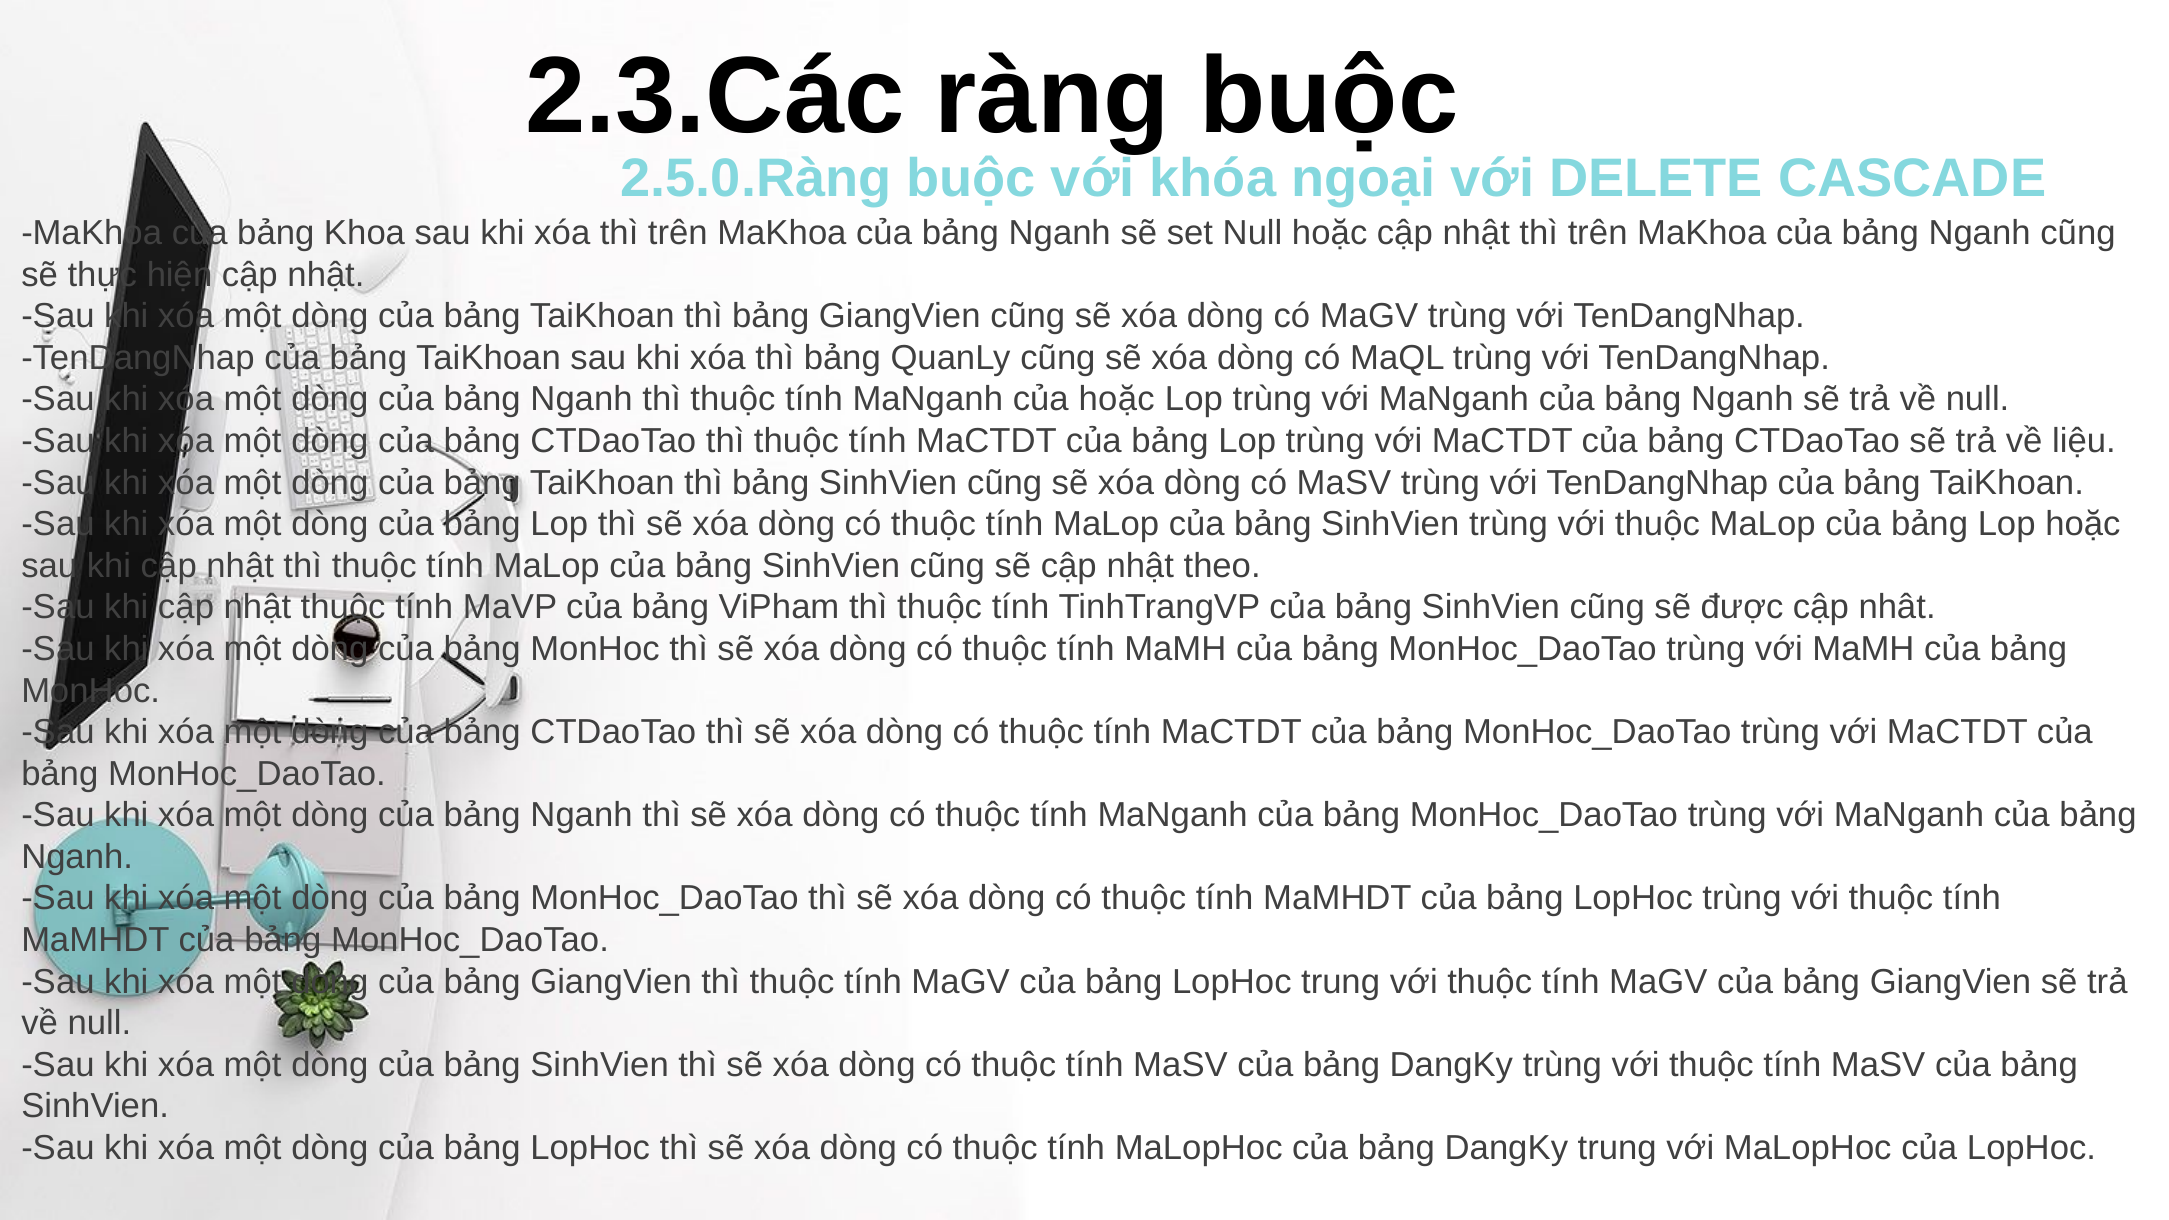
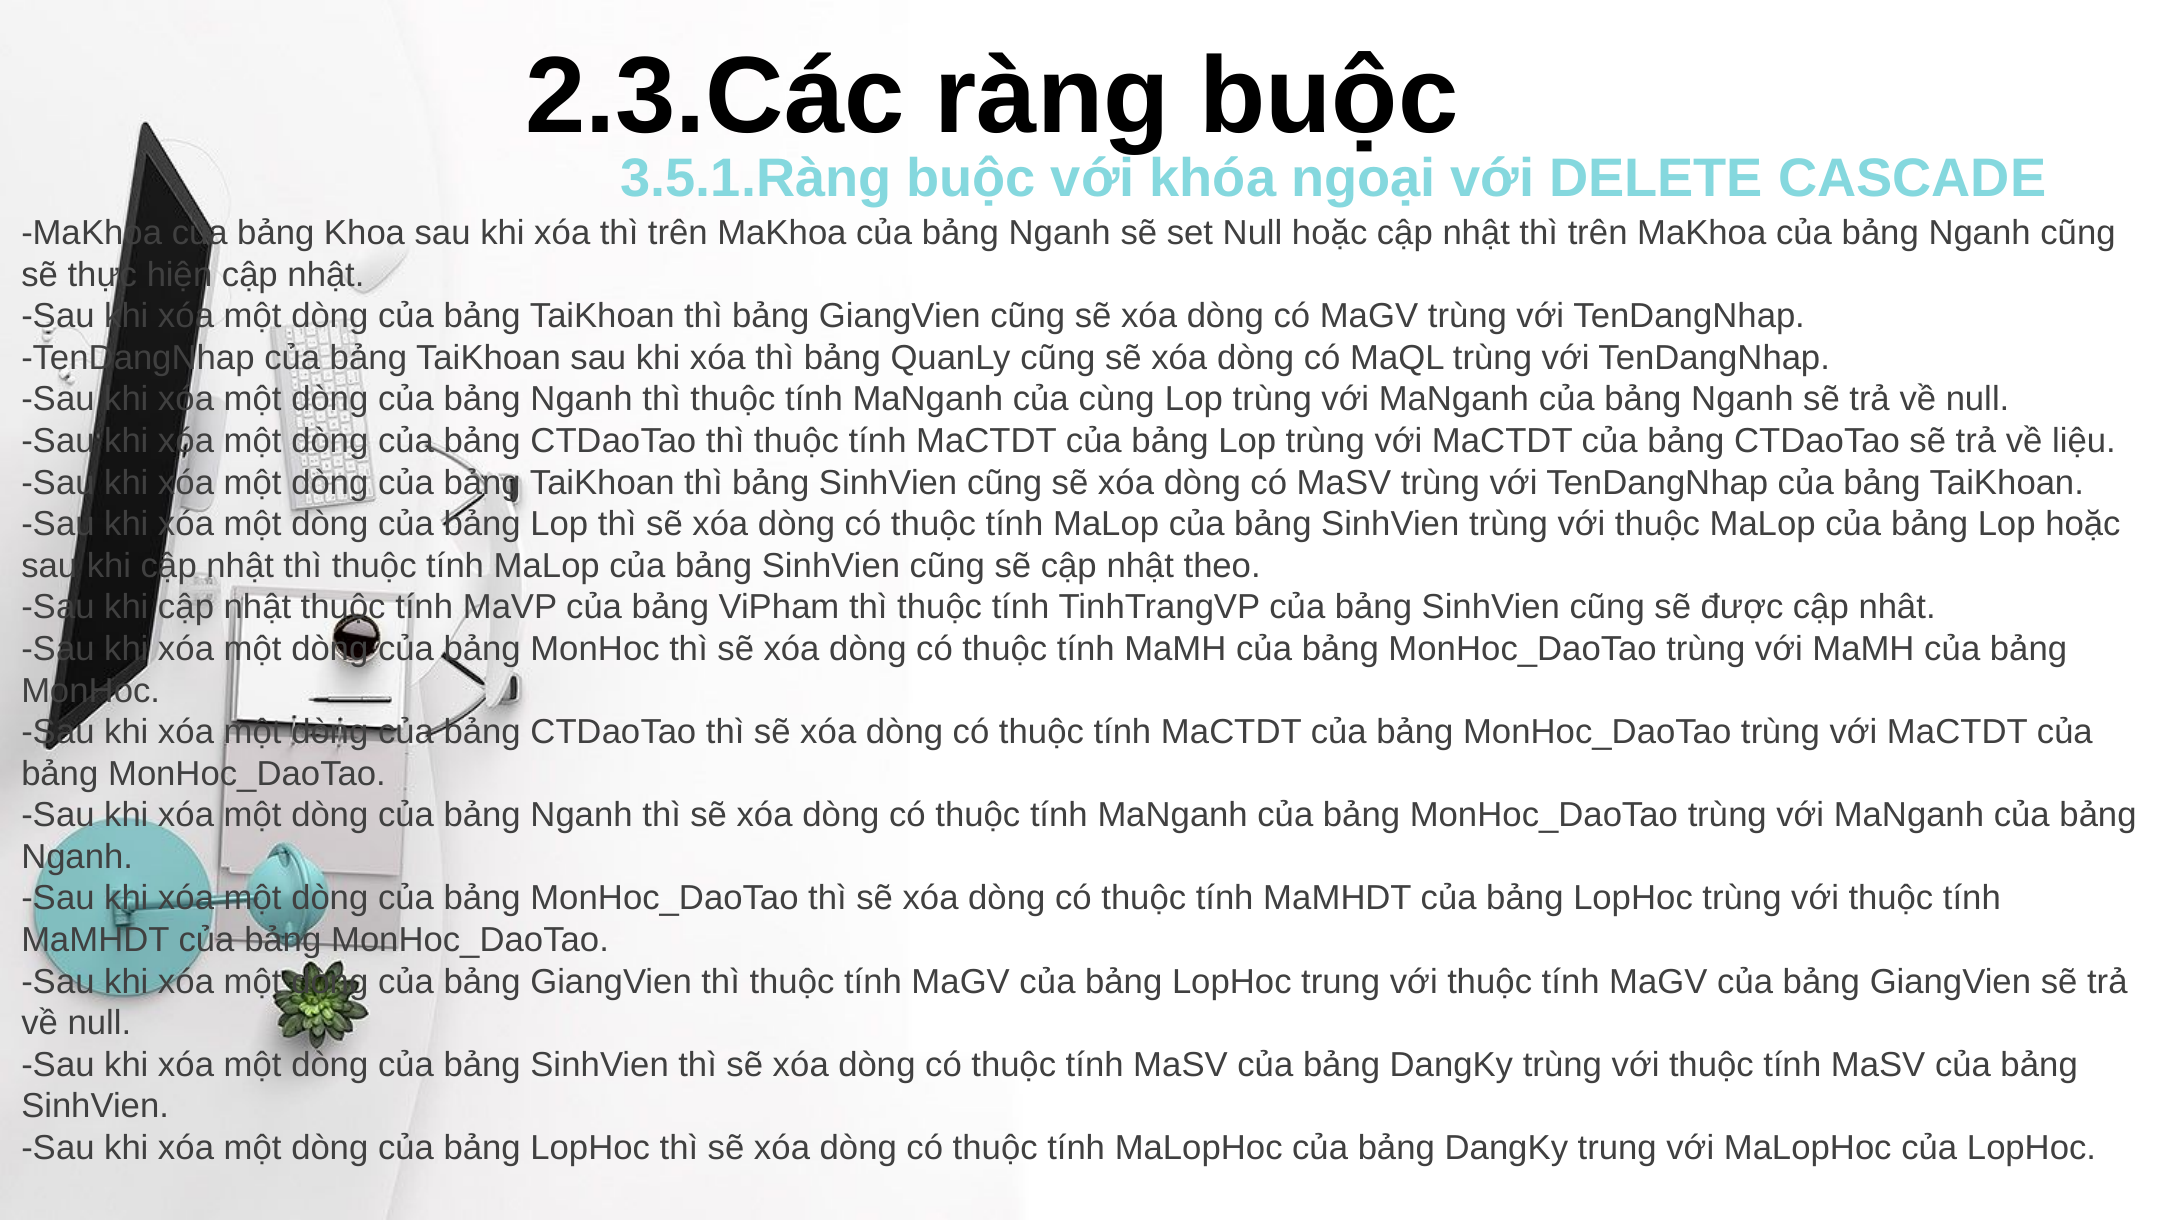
2.5.0.Ràng: 2.5.0.Ràng -> 3.5.1.Ràng (756, 179)
của hoặc: hoặc -> cùng (1117, 400)
